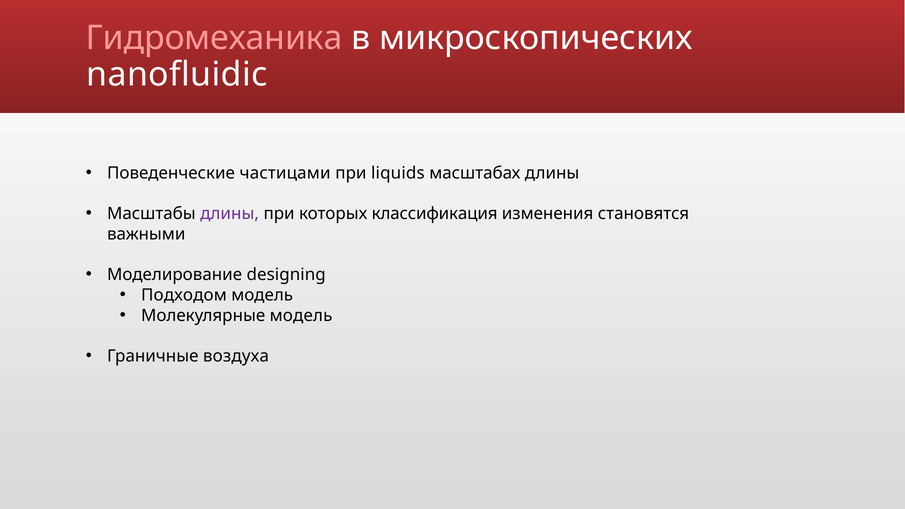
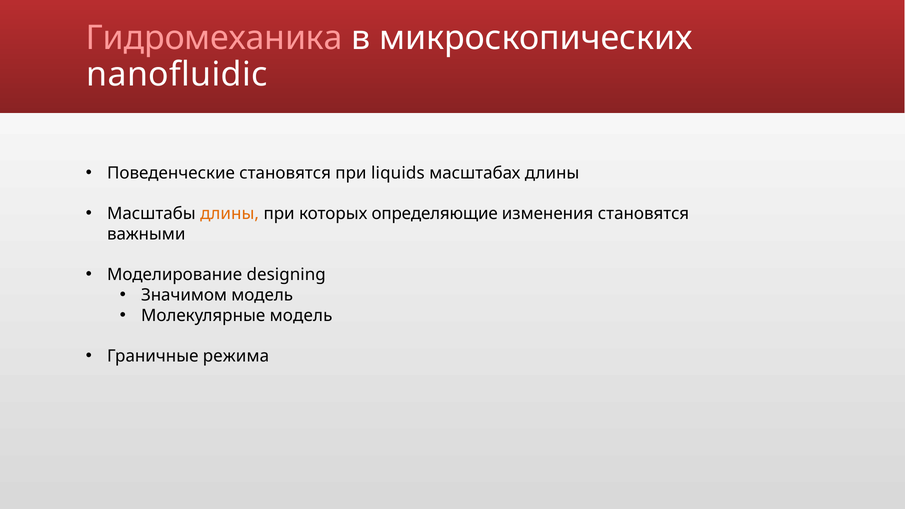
Поведенческие частицами: частицами -> становятся (285, 173)
длины colour: purple -> orange (230, 214)
классификация: классификация -> определяющие (435, 214)
Подходом: Подходом -> Значимом (184, 295)
воздуха: воздуха -> режима (236, 356)
